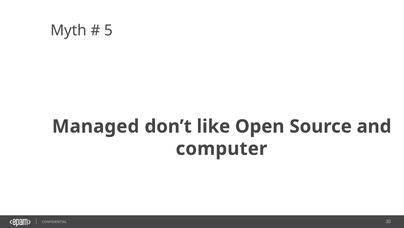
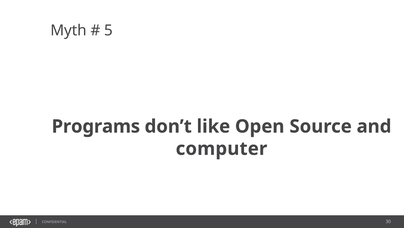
Managed: Managed -> Programs (96, 126)
